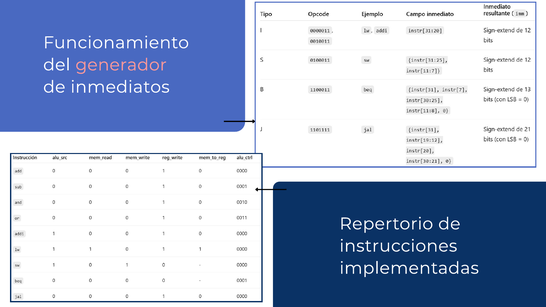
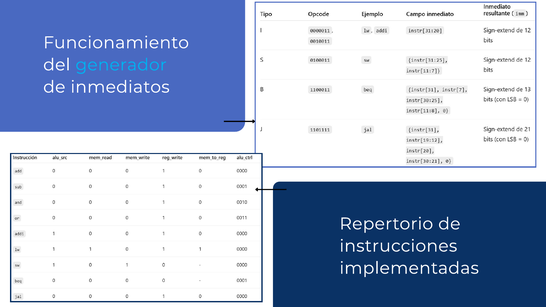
generador colour: pink -> light blue (121, 65)
